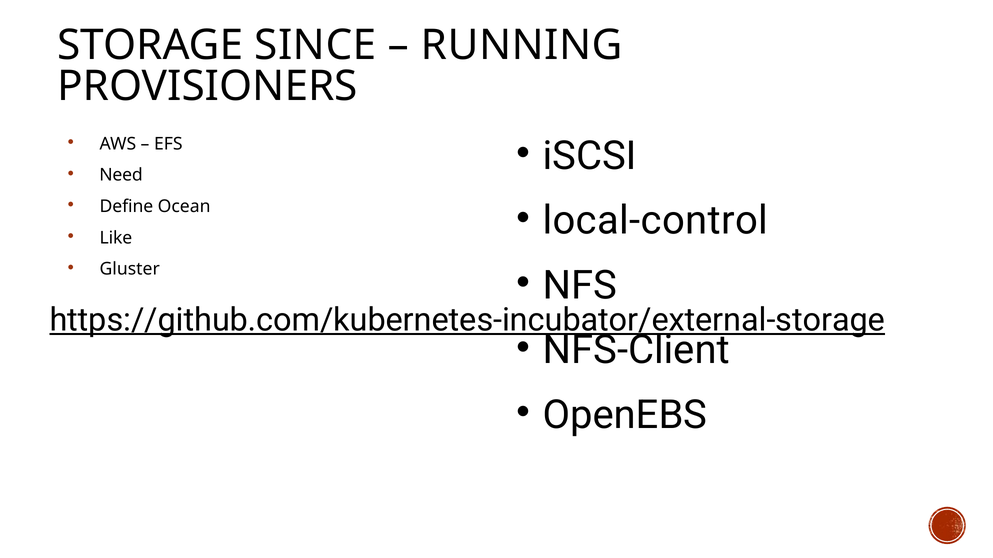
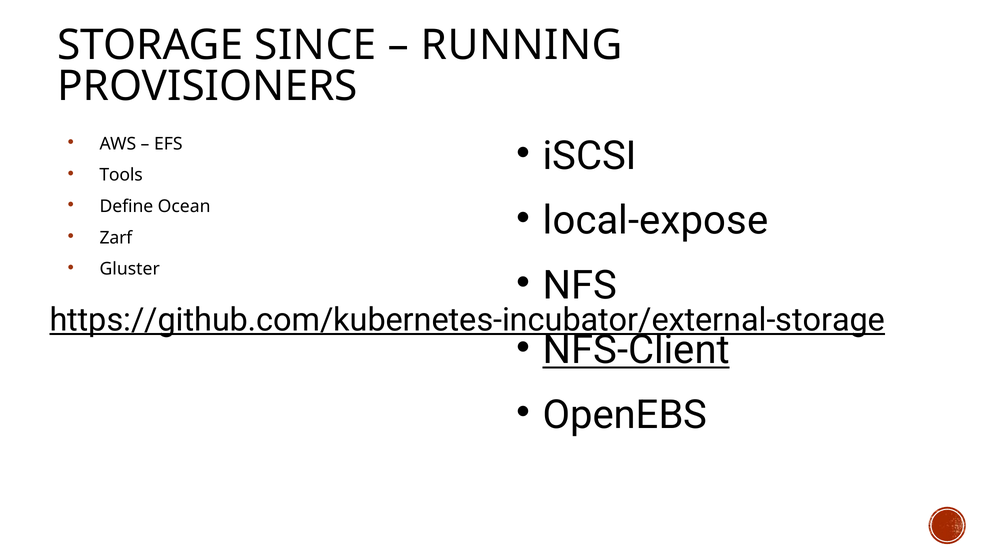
Need: Need -> Tools (121, 175)
local-control: local-control -> local-expose (656, 221)
Like: Like -> Zarf (116, 238)
NFS-Client underline: none -> present (636, 351)
